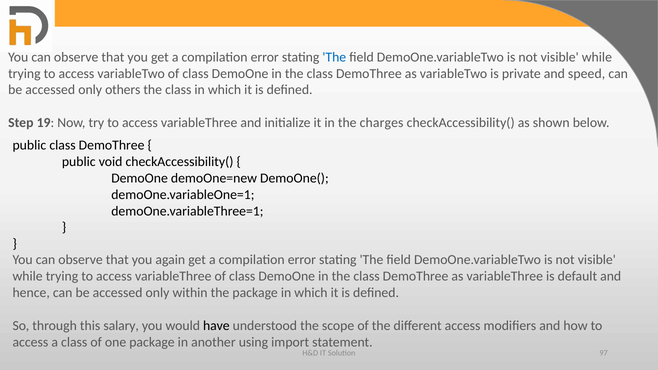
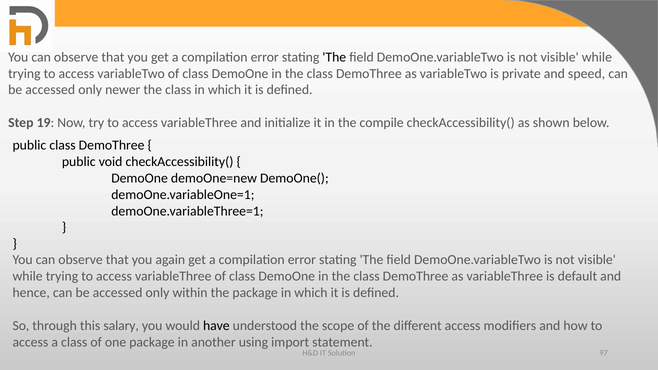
The colour: blue -> black (334, 57)
others: others -> newer (123, 90)
charges: charges -> compile (382, 123)
